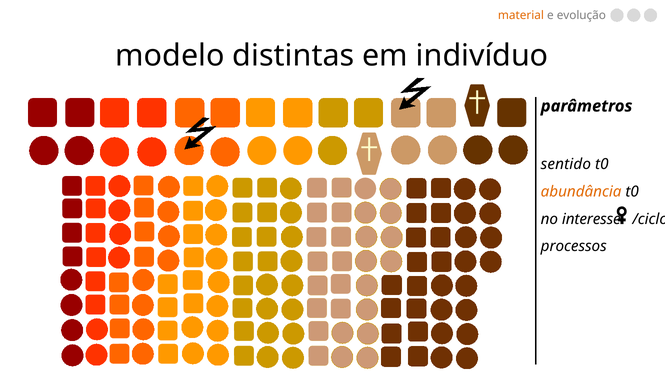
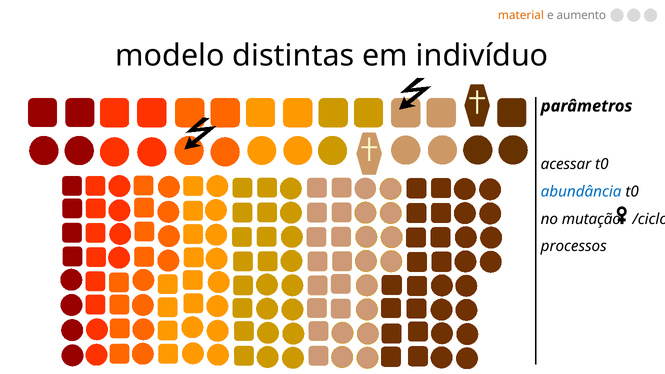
evolução: evolução -> aumento (581, 16)
sentido: sentido -> acessar (566, 164)
abundância colour: orange -> blue (581, 192)
interesse: interesse -> mutação (591, 219)
